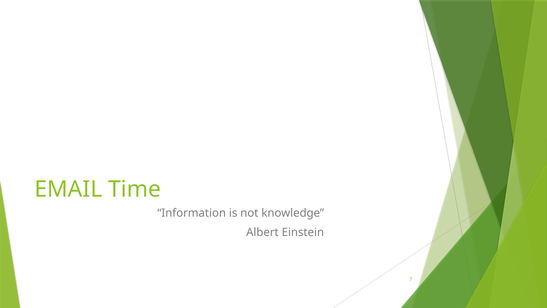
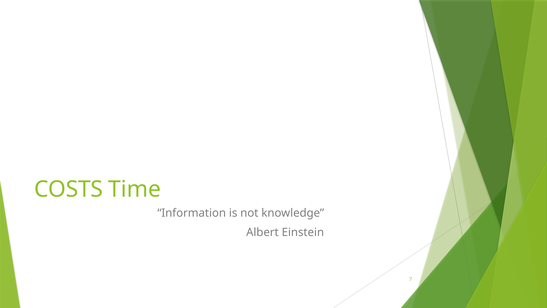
EMAIL: EMAIL -> COSTS (69, 189)
